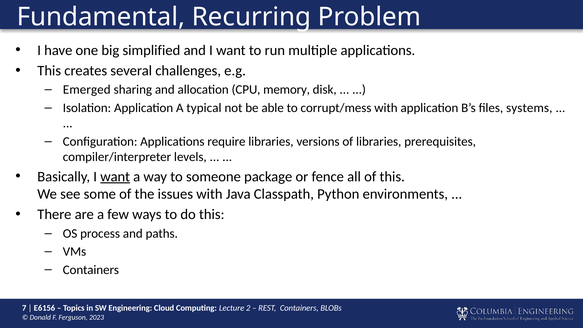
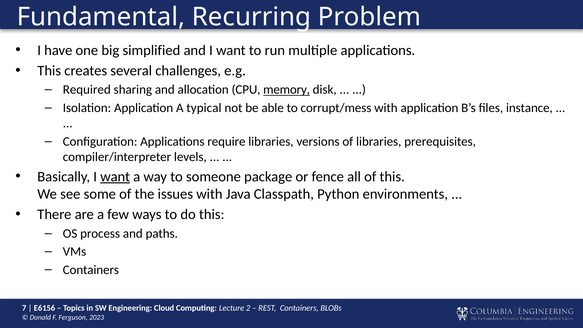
Emerged: Emerged -> Required (87, 90)
memory underline: none -> present (287, 90)
systems: systems -> instance (529, 108)
